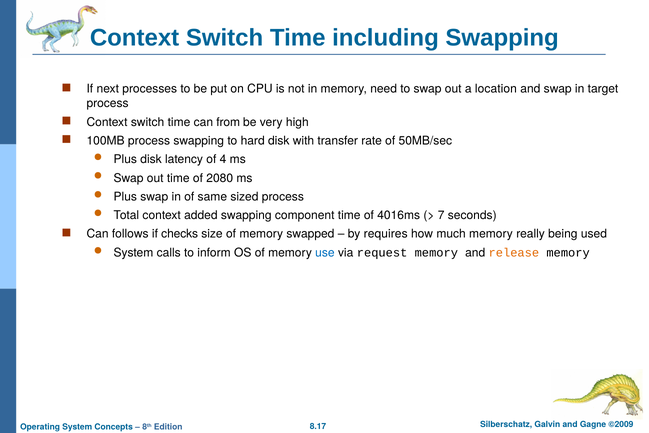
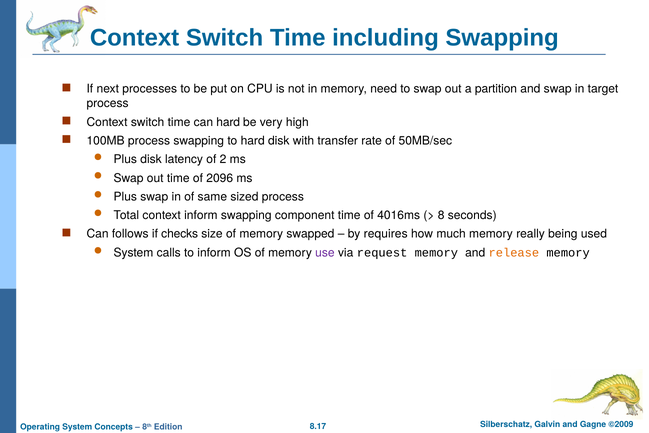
location: location -> partition (496, 89)
can from: from -> hard (228, 122)
4: 4 -> 2 (223, 159)
2080: 2080 -> 2096 (220, 178)
context added: added -> inform (201, 215)
7: 7 -> 8 (441, 215)
use colour: blue -> purple (325, 252)
